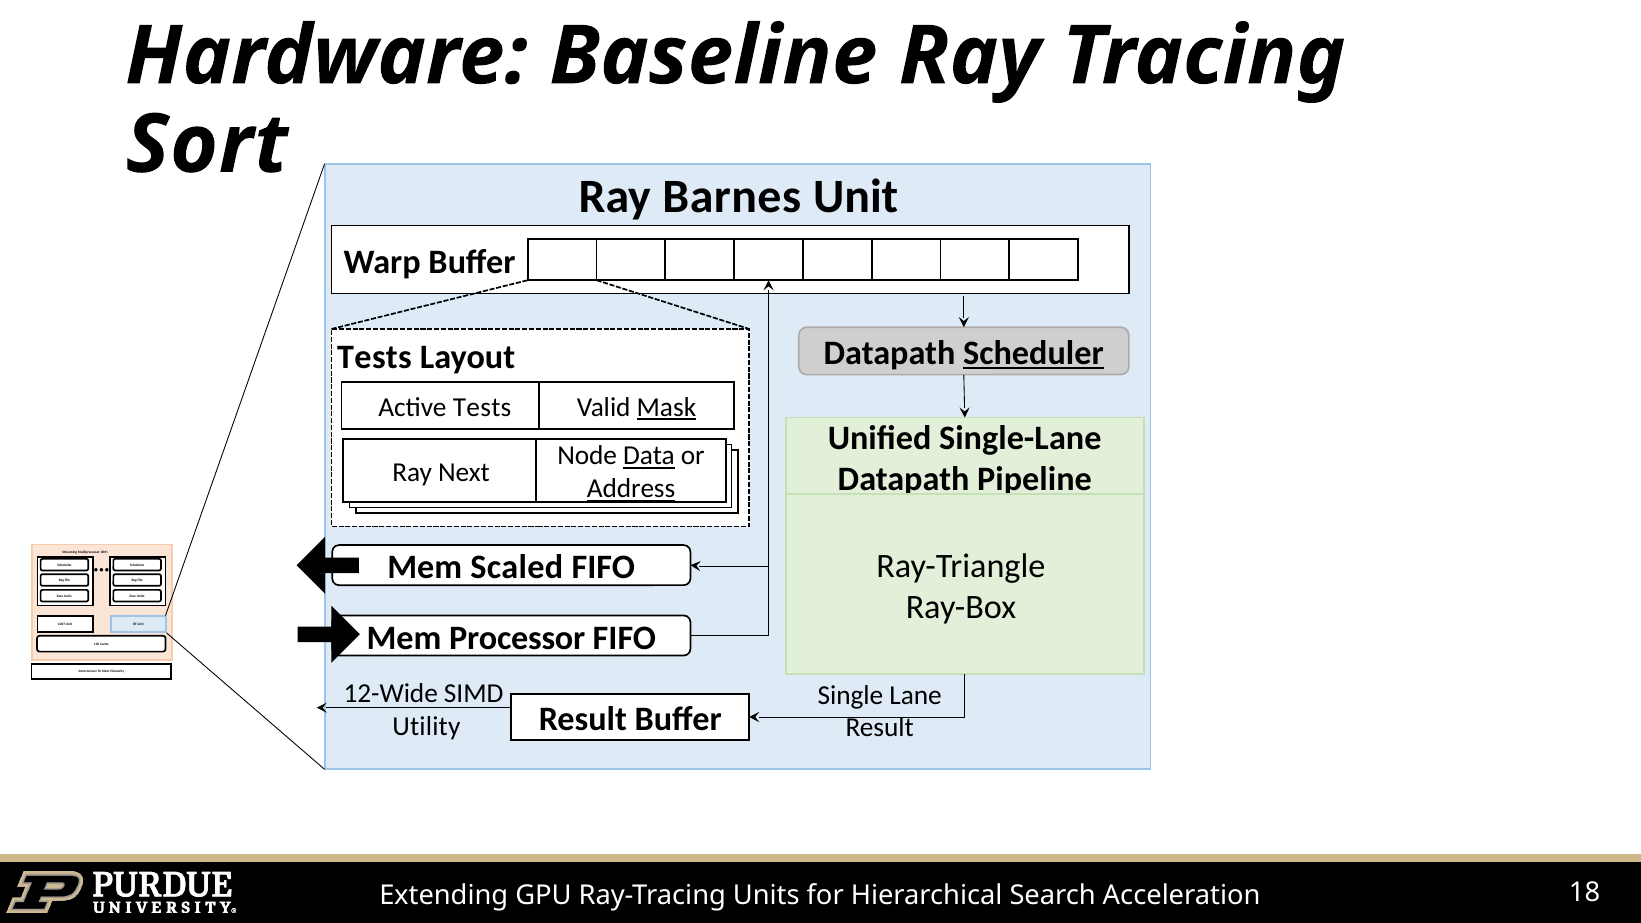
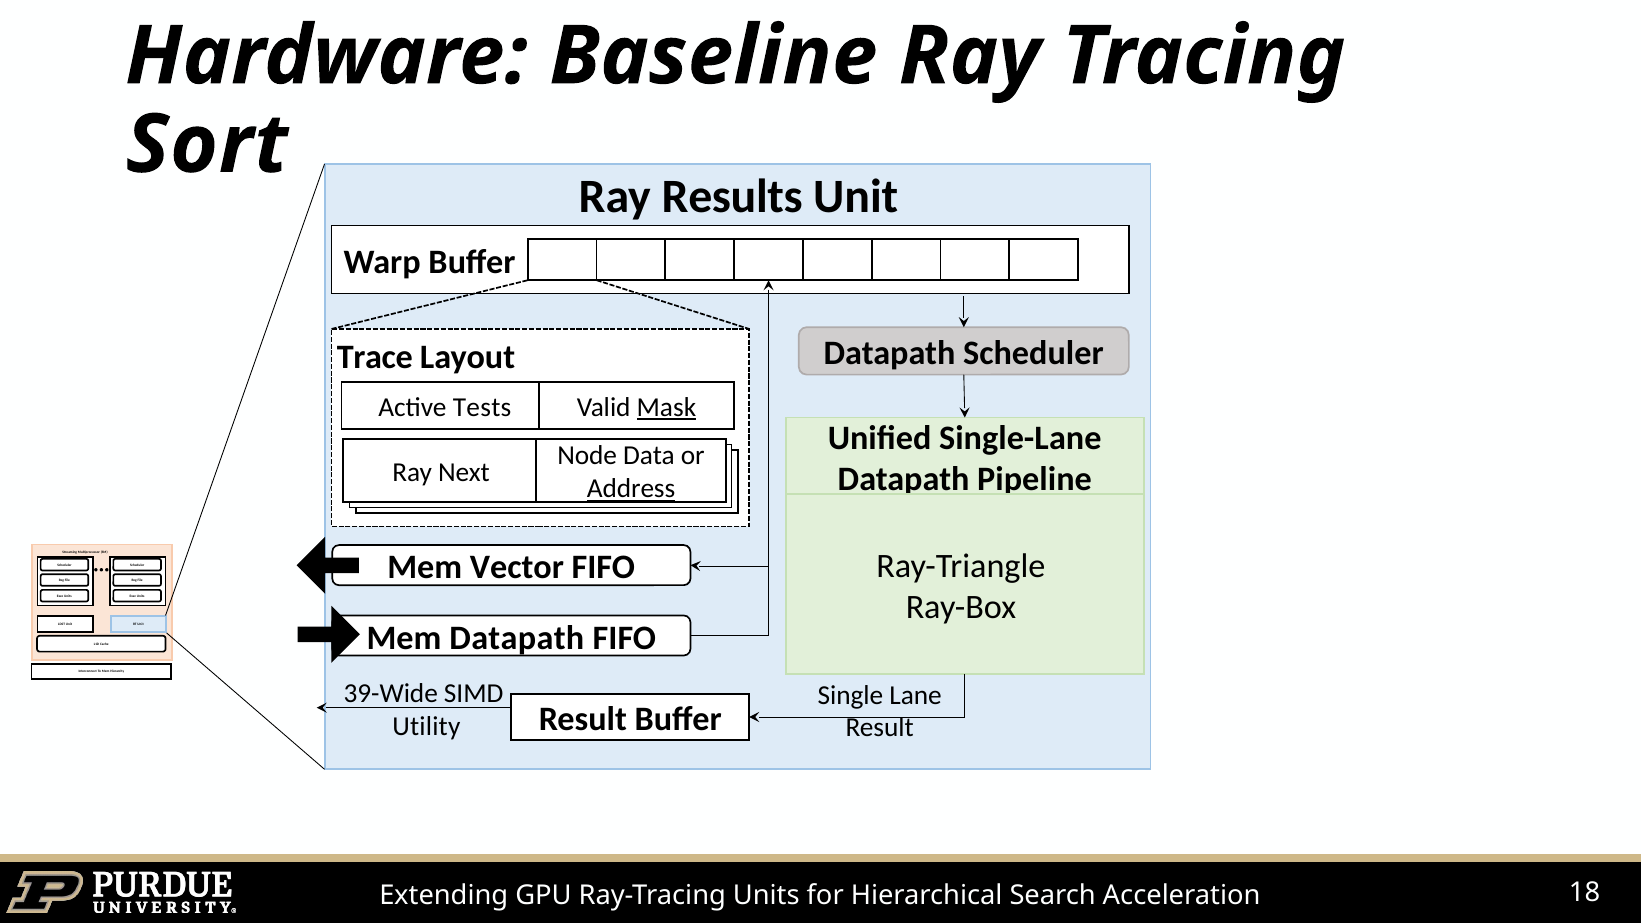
Barnes: Barnes -> Results (732, 197)
Scheduler underline: present -> none (1033, 353)
Tests: Tests -> Trace (375, 357)
Data underline: present -> none (649, 456)
Scaled: Scaled -> Vector (517, 568)
Mem Processor: Processor -> Datapath (517, 638)
12-Wide: 12-Wide -> 39-Wide (391, 693)
